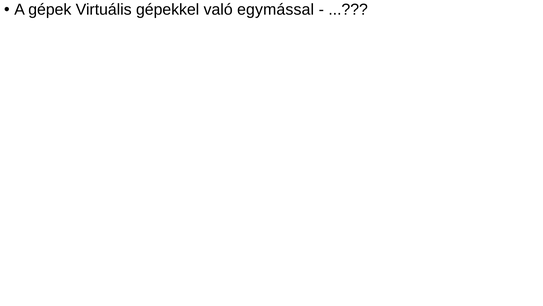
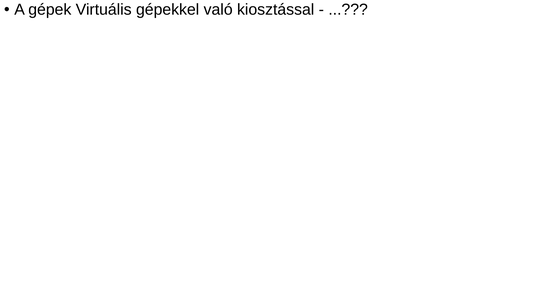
egymással: egymással -> kiosztással (276, 10)
